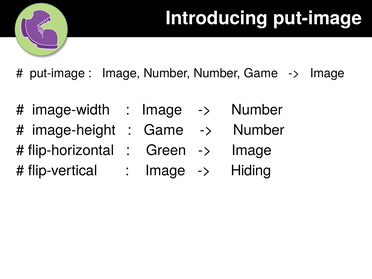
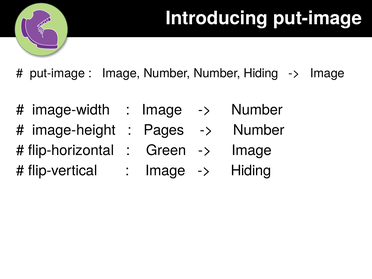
Number Game: Game -> Hiding (261, 73)
Game: Game -> Pages (164, 130)
